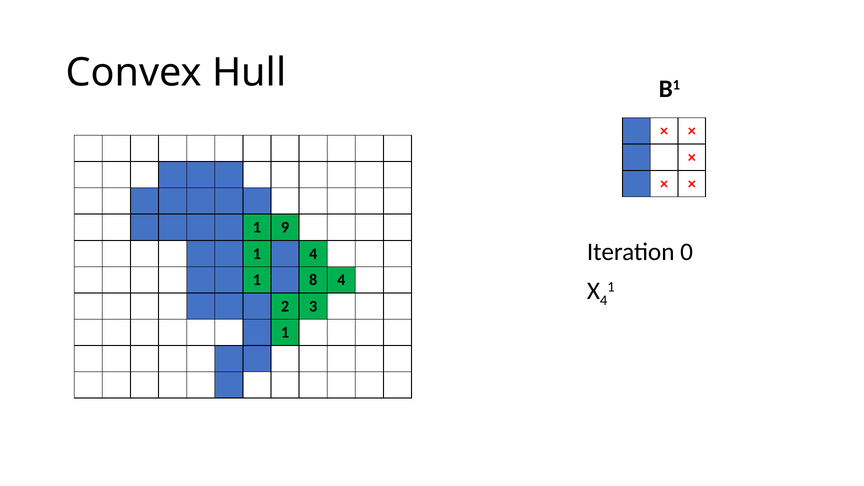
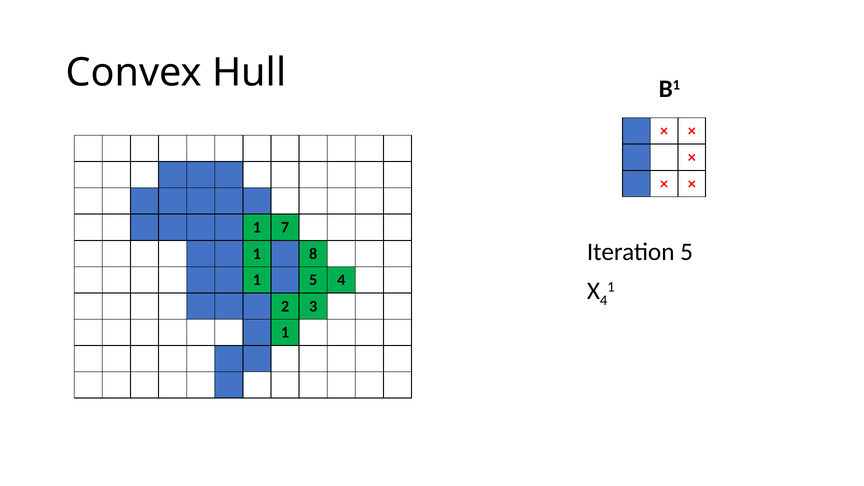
9: 9 -> 7 (285, 227)
Iteration 0: 0 -> 5 (687, 252)
1 4: 4 -> 8 (313, 254)
1 8: 8 -> 5 (313, 280)
